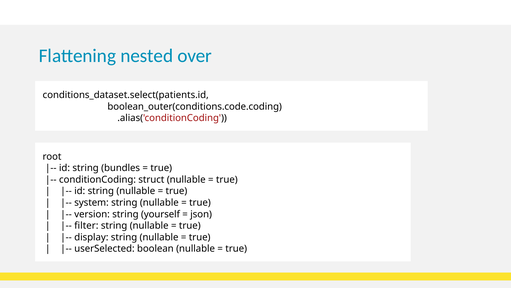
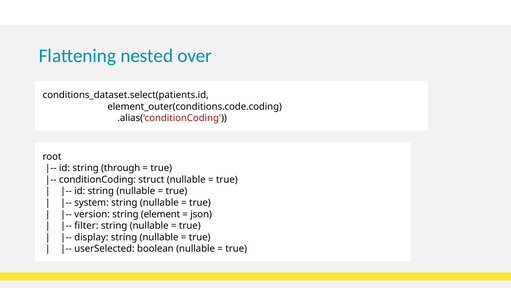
boolean_outer(conditions.code.coding: boolean_outer(conditions.code.coding -> element_outer(conditions.code.coding (195, 106)
bundles: bundles -> through (121, 168)
yourself: yourself -> element (161, 214)
